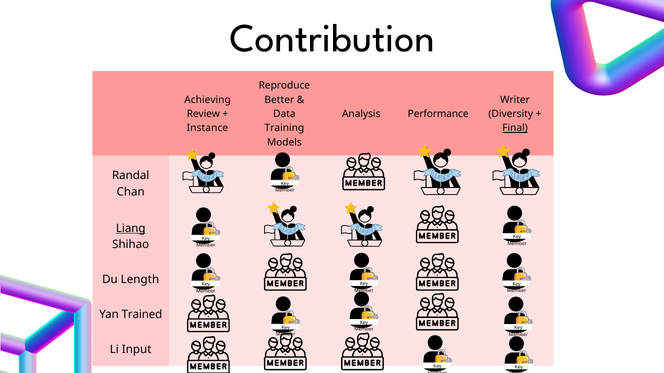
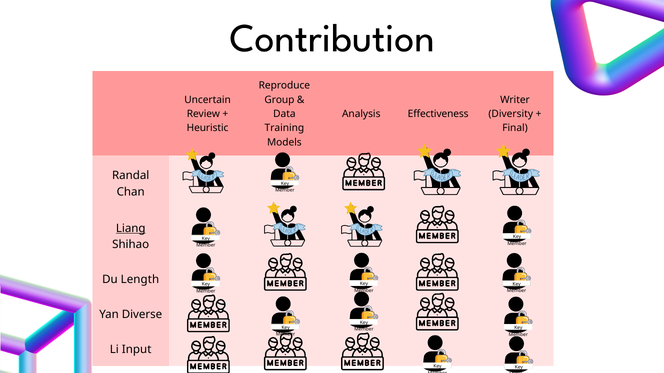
Achieving: Achieving -> Uncertain (208, 100)
Better: Better -> Group (279, 100)
Performance: Performance -> Effectiveness (438, 114)
Instance: Instance -> Heuristic (208, 128)
Final underline: present -> none (515, 128)
Trained: Trained -> Diverse (142, 315)
